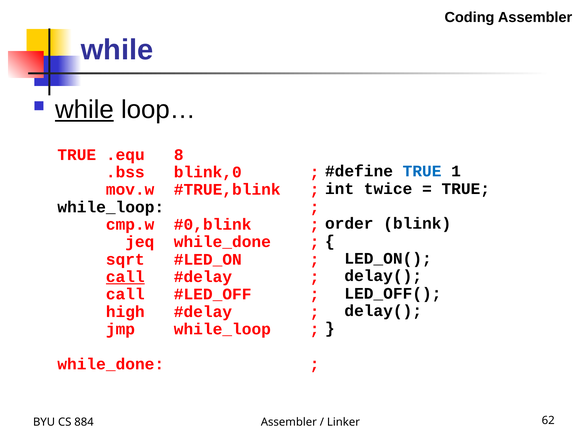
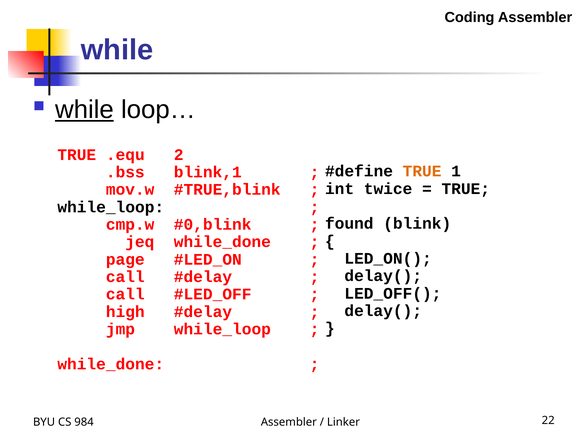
8: 8 -> 2 (179, 155)
TRUE colour: blue -> orange (422, 171)
blink,0: blink,0 -> blink,1 (208, 172)
order: order -> found (349, 224)
sqrt: sqrt -> page (125, 259)
call underline: present -> none (125, 277)
884: 884 -> 984 (84, 422)
62: 62 -> 22 (548, 420)
